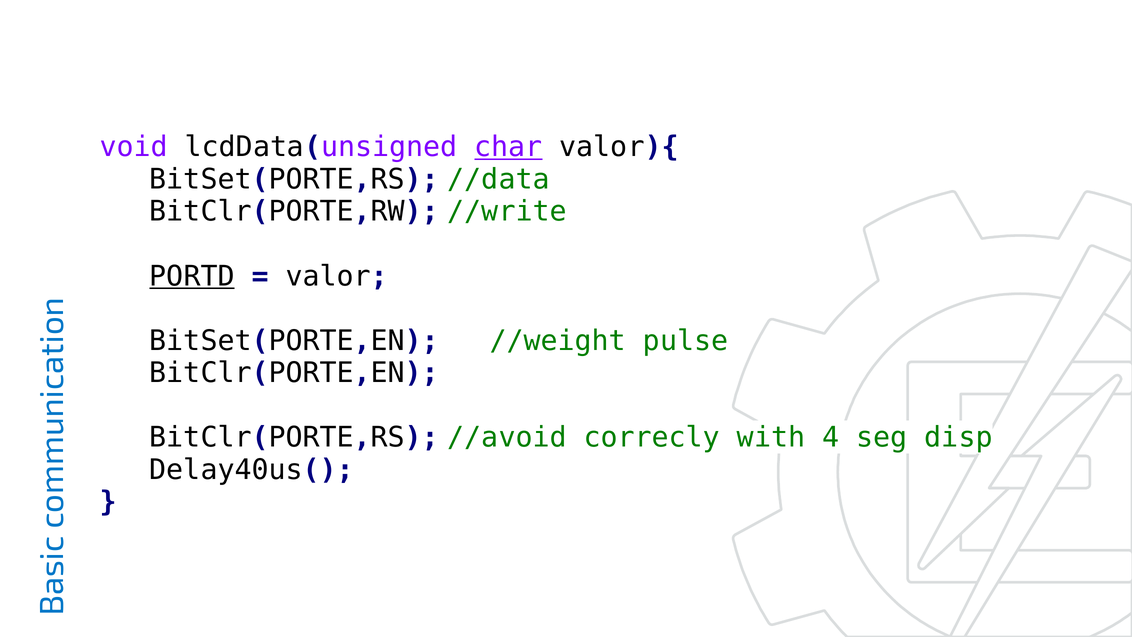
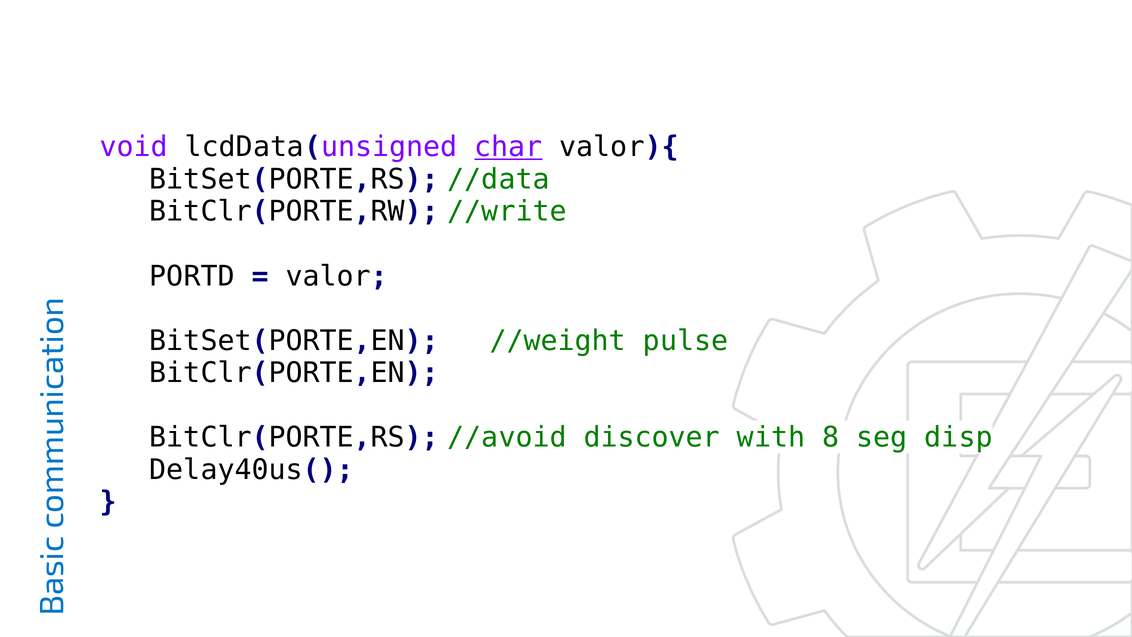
PORTD underline: present -> none (192, 276)
correcly: correcly -> discover (652, 437)
4: 4 -> 8 (831, 437)
